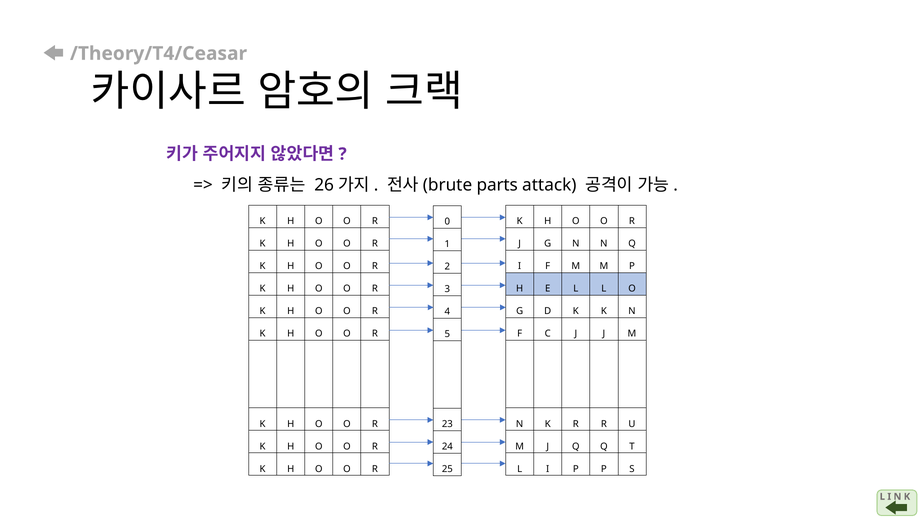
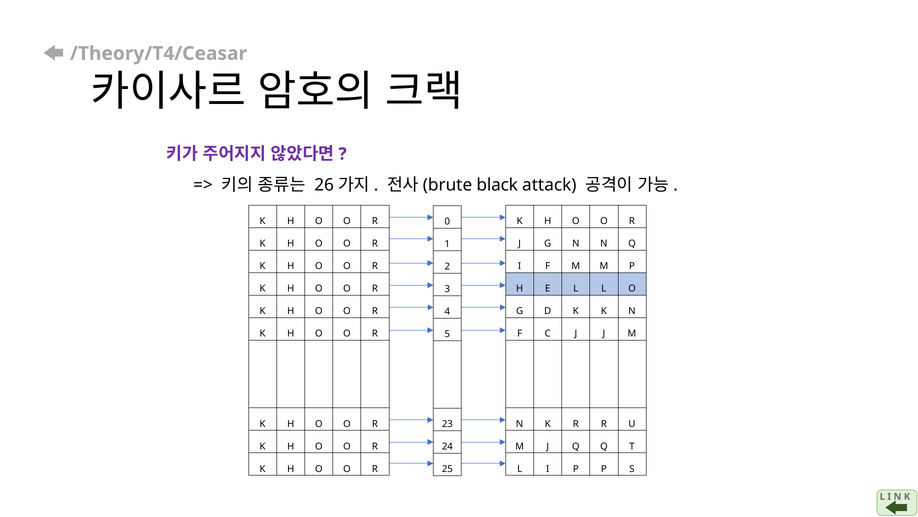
parts: parts -> black (497, 185)
